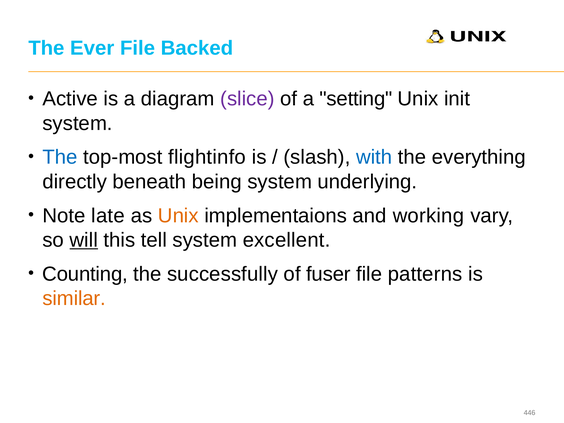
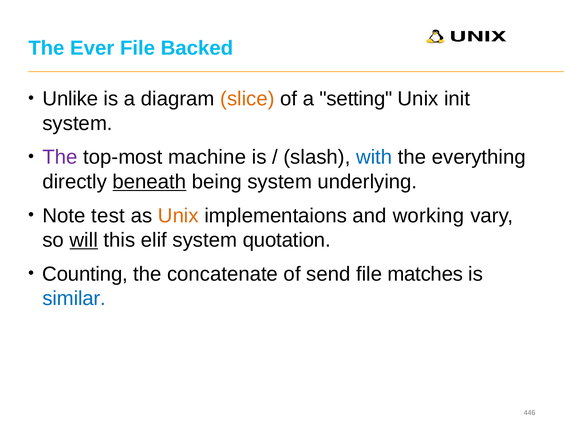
Active: Active -> Unlike (70, 99)
slice colour: purple -> orange (247, 99)
The colour: blue -> purple (60, 157)
flightinfo: flightinfo -> machine (207, 157)
beneath underline: none -> present (149, 182)
late: late -> test (108, 216)
tell: tell -> elif (154, 240)
excellent: excellent -> quotation (287, 240)
successfully: successfully -> concatenate (222, 274)
fuser: fuser -> send (328, 274)
patterns: patterns -> matches (425, 274)
similar colour: orange -> blue (74, 298)
